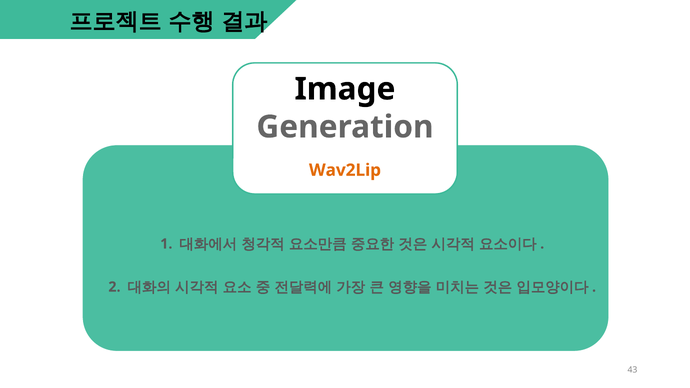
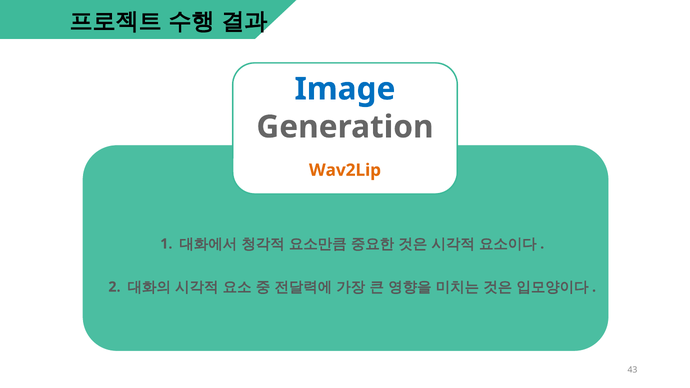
Image colour: black -> blue (345, 89)
